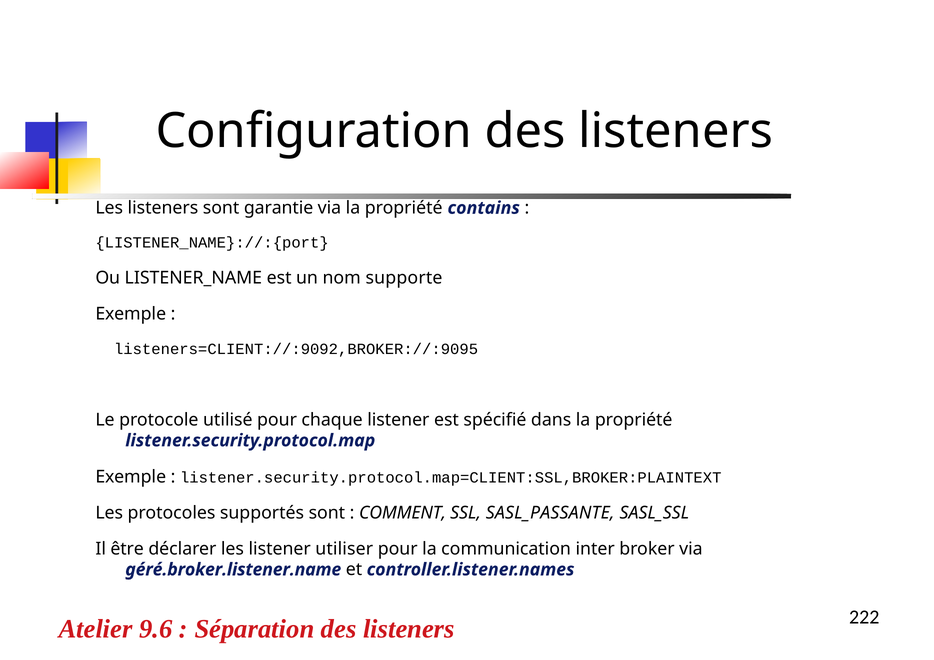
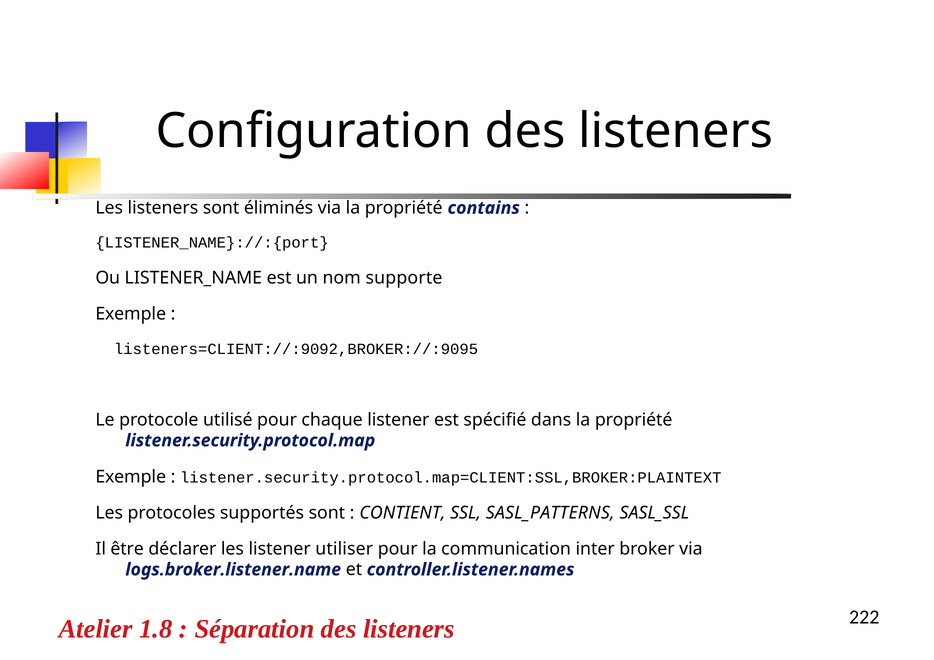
garantie: garantie -> éliminés (279, 208)
COMMENT: COMMENT -> CONTIENT (402, 513)
SASL_PASSANTE: SASL_PASSANTE -> SASL_PATTERNS (550, 513)
géré.broker.listener.name: géré.broker.listener.name -> logs.broker.listener.name (233, 570)
9.6: 9.6 -> 1.8 (156, 630)
